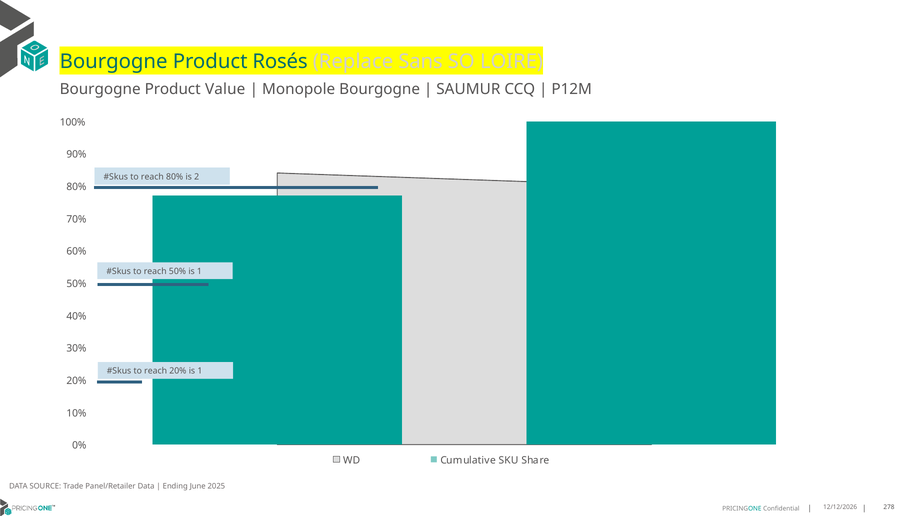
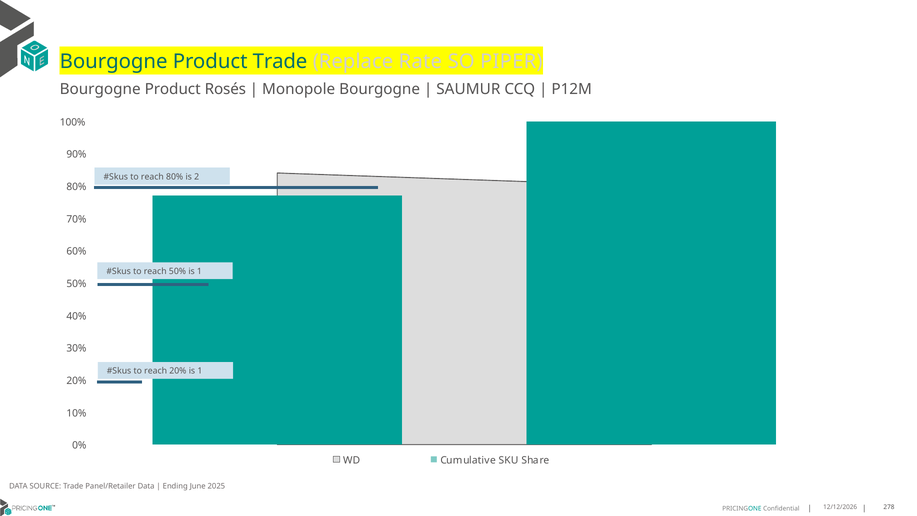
Product Rosés: Rosés -> Trade (280, 62)
Sans: Sans -> Rate (420, 62)
LOIRE: LOIRE -> PIPER (511, 62)
Value: Value -> Rosés (225, 89)
